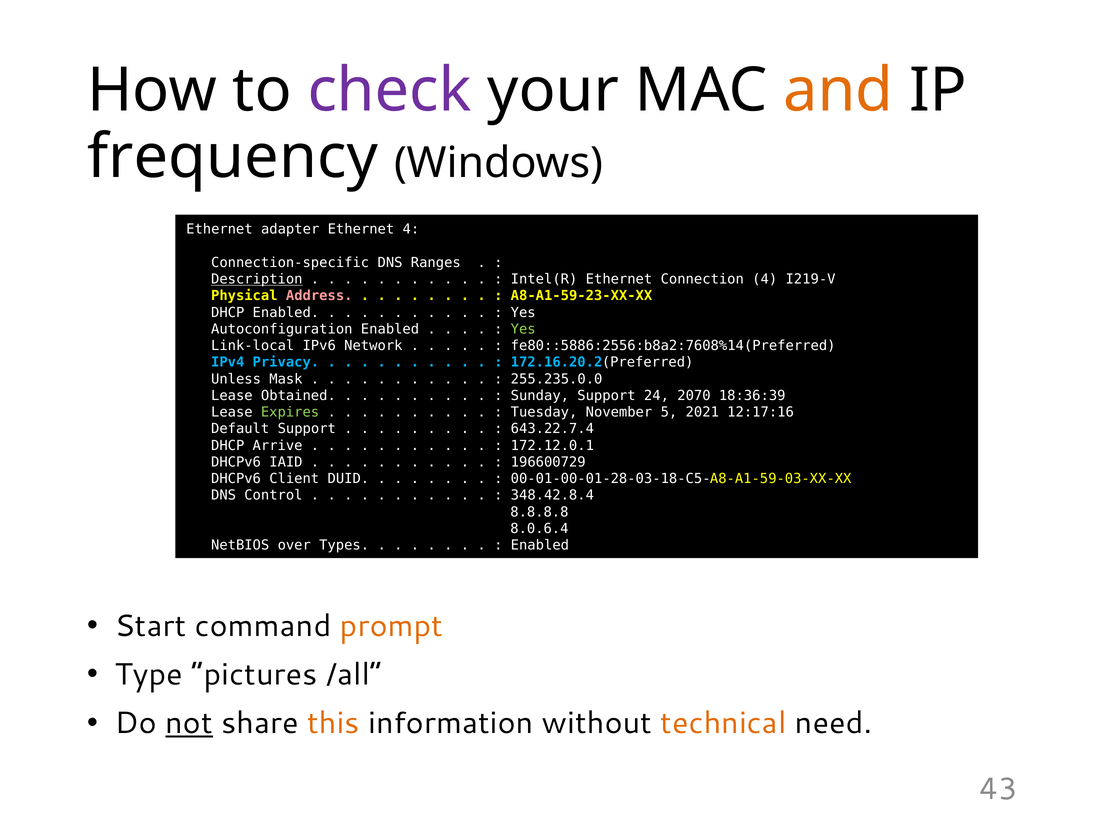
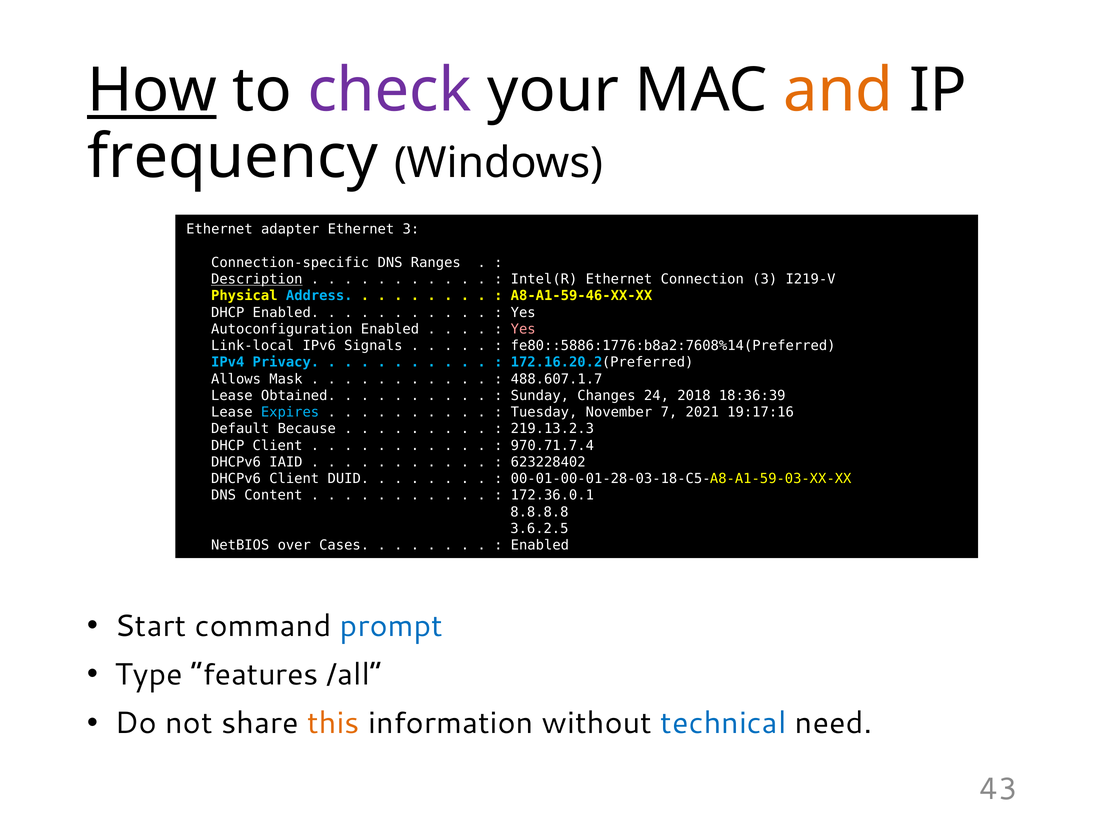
How underline: none -> present (152, 91)
Ethernet 4: 4 -> 3 (411, 229)
Connection 4: 4 -> 3 (765, 279)
Address colour: pink -> light blue (319, 296)
A8-A1-59-23-XX-XX: A8-A1-59-23-XX-XX -> A8-A1-59-46-XX-XX (581, 296)
Yes colour: light green -> pink (523, 329)
Network: Network -> Signals (373, 346)
fe80::5886:2556:b8a2:7608%14(Preferred: fe80::5886:2556:b8a2:7608%14(Preferred -> fe80::5886:1776:b8a2:7608%14(Preferred (673, 346)
Unless: Unless -> Allows (236, 379)
255.235.0.0: 255.235.0.0 -> 488.607.1.7 (557, 379)
Sunday Support: Support -> Changes (606, 396)
2070: 2070 -> 2018 (694, 396)
Expires colour: light green -> light blue (290, 412)
5: 5 -> 7 (669, 412)
12:17:16: 12:17:16 -> 19:17:16 (761, 412)
Default Support: Support -> Because (307, 429)
643.22.7.4: 643.22.7.4 -> 219.13.2.3 (552, 429)
DHCP Arrive: Arrive -> Client (278, 445)
172.12.0.1: 172.12.0.1 -> 970.71.7.4 (552, 445)
196600729: 196600729 -> 623228402 (548, 462)
Control: Control -> Content (273, 495)
348.42.8.4: 348.42.8.4 -> 172.36.0.1 (552, 495)
8.0.6.4: 8.0.6.4 -> 3.6.2.5 (539, 528)
Types: Types -> Cases (344, 545)
prompt colour: orange -> blue (391, 626)
pictures: pictures -> features (255, 674)
not underline: present -> none (189, 723)
technical colour: orange -> blue (723, 723)
